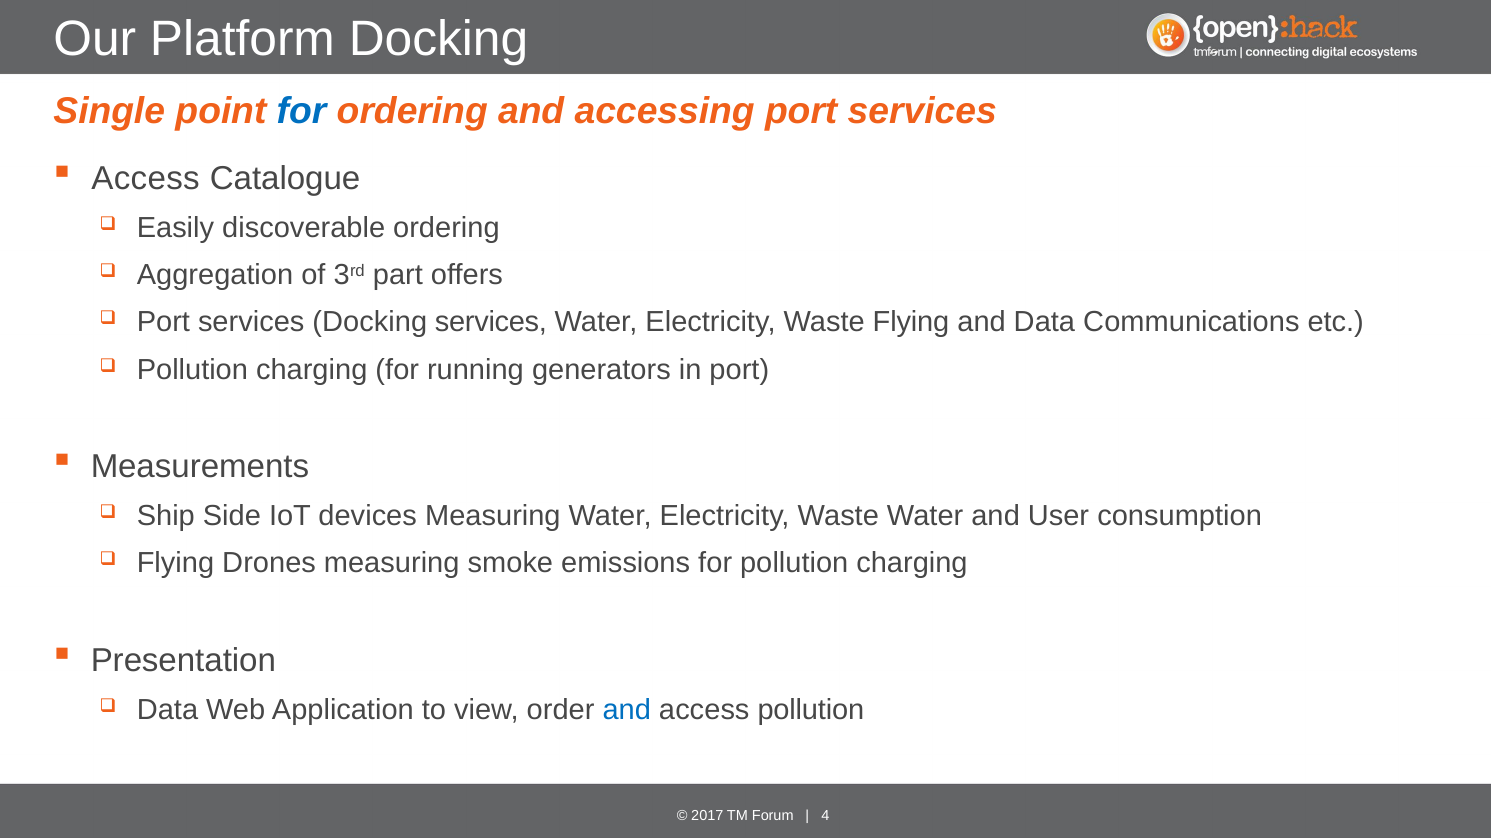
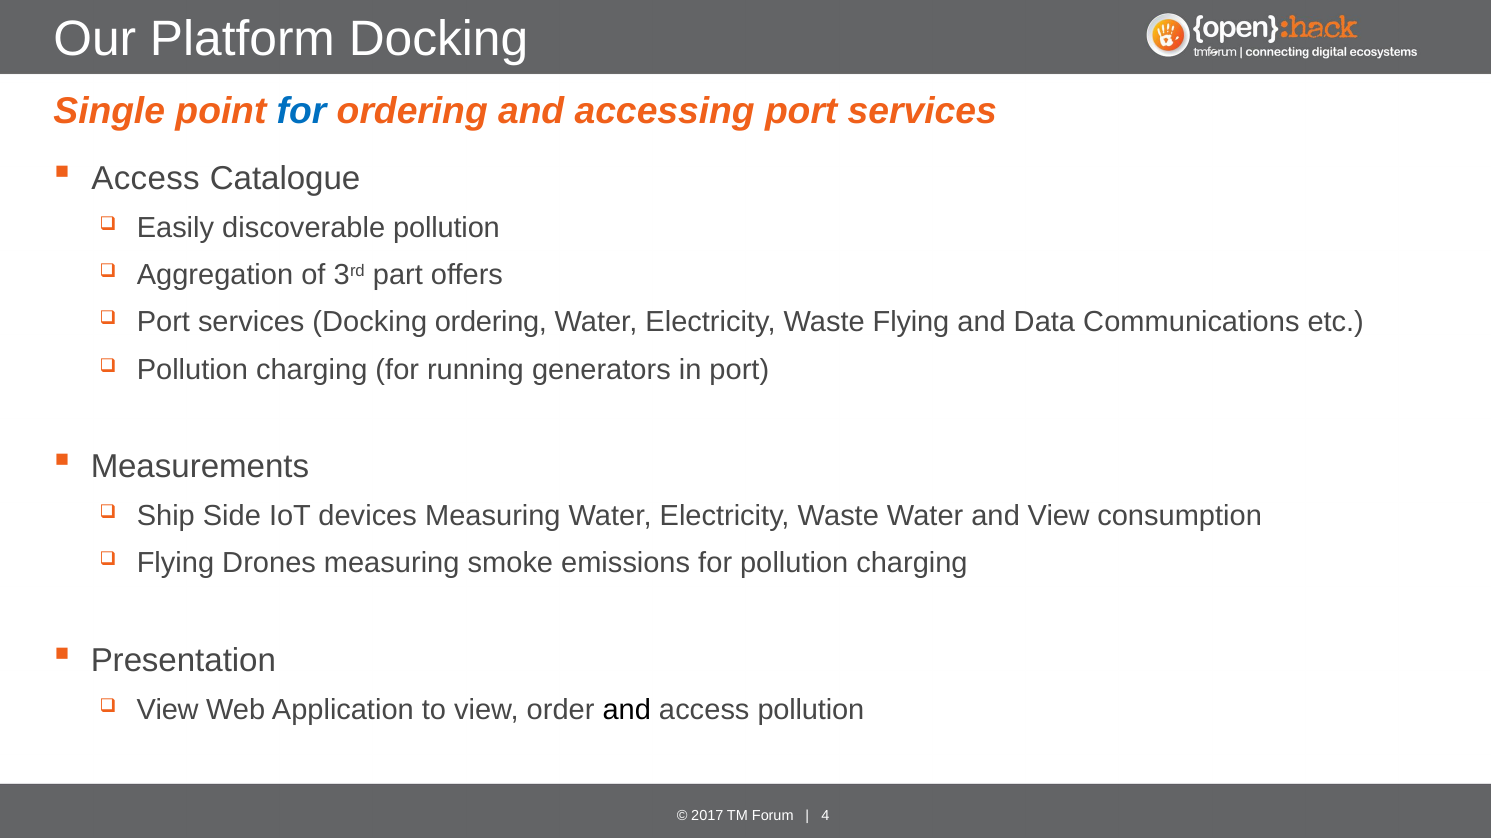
discoverable ordering: ordering -> pollution (447, 228)
Docking services: services -> ordering (491, 323)
and User: User -> View (1059, 517)
Data: Data -> View (168, 711)
and colour: blue -> black (627, 711)
